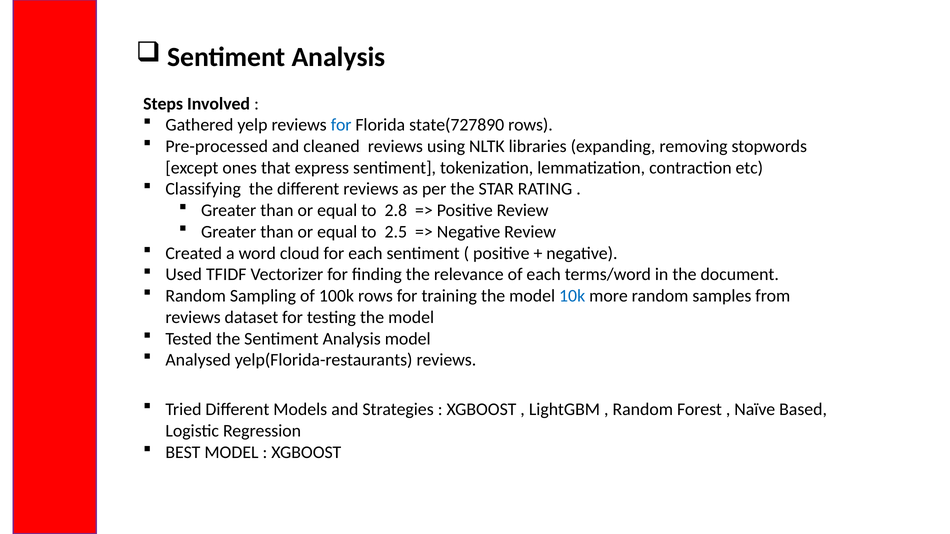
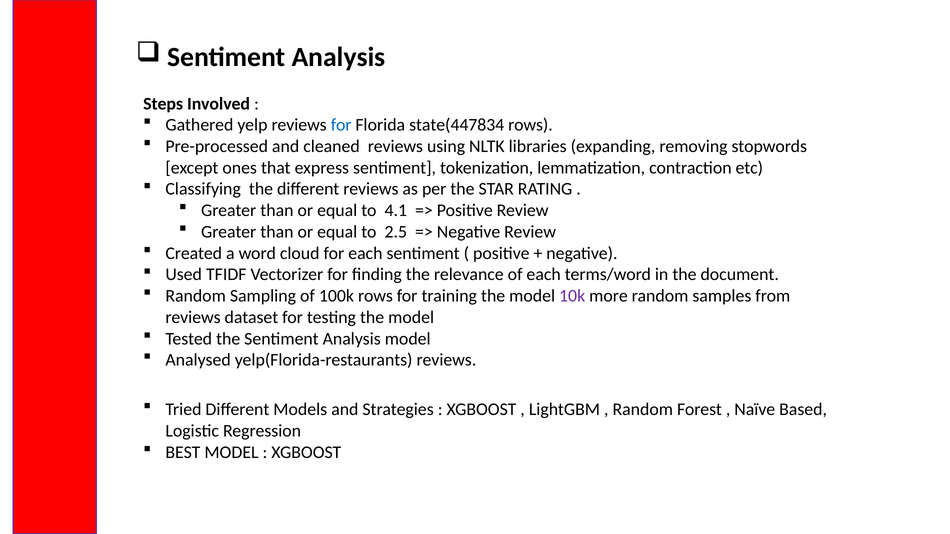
state(727890: state(727890 -> state(447834 (457, 125)
2.8: 2.8 -> 4.1 (396, 211)
10k colour: blue -> purple (572, 296)
